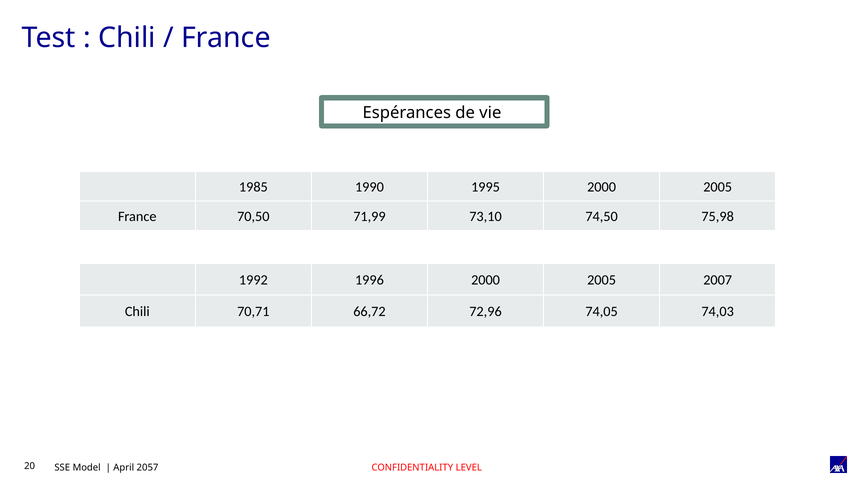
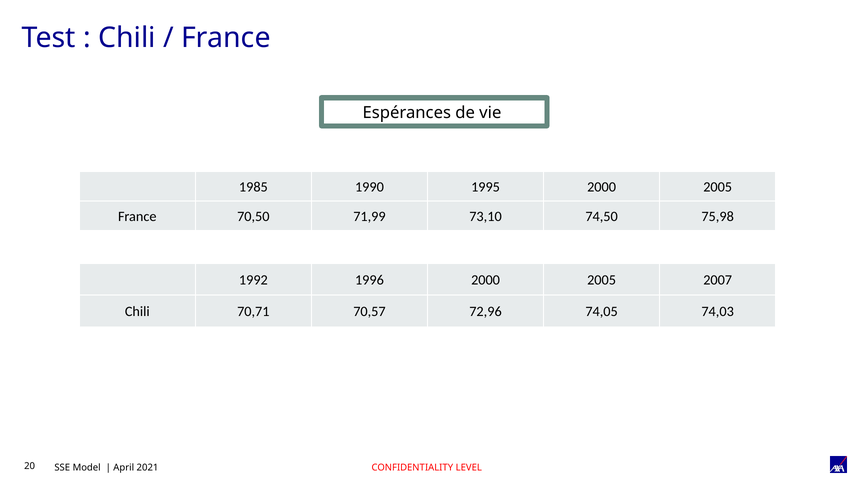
66,72: 66,72 -> 70,57 (369, 312)
2057: 2057 -> 2021 (148, 468)
